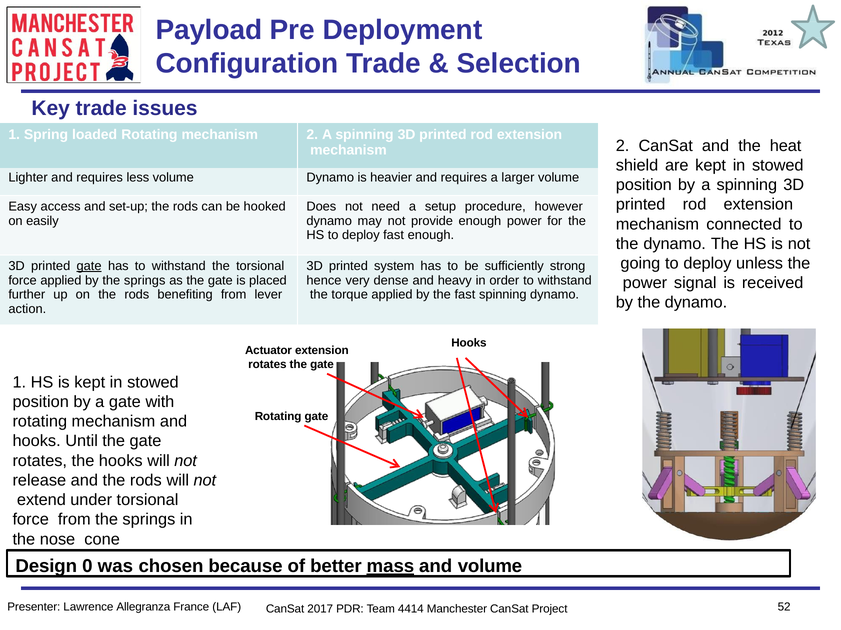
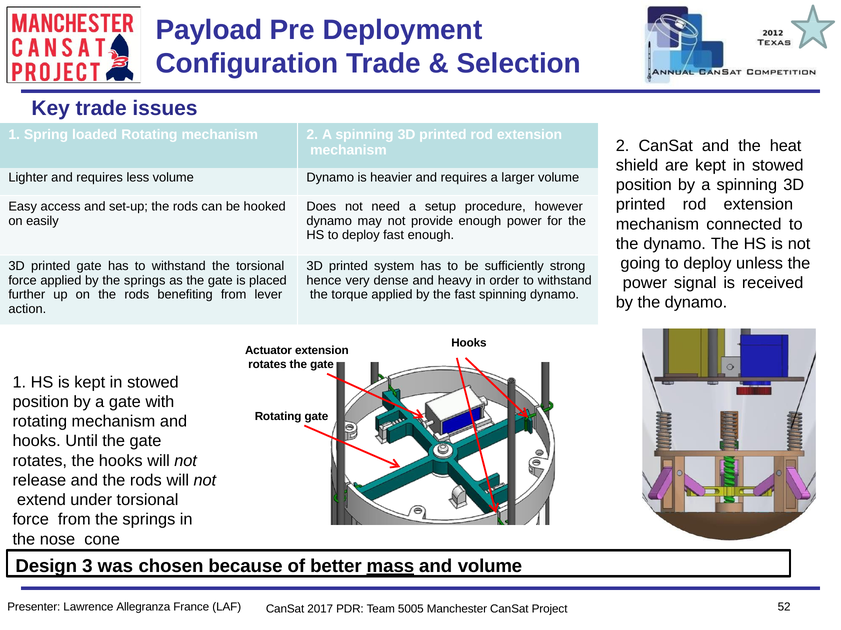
gate underline: present -> none (89, 266)
0: 0 -> 3 (87, 567)
4414: 4414 -> 5005 (411, 609)
